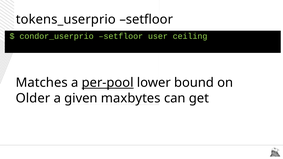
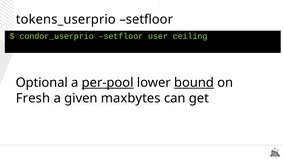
Matches: Matches -> Optional (42, 83)
bound underline: none -> present (194, 83)
Older: Older -> Fresh (33, 98)
